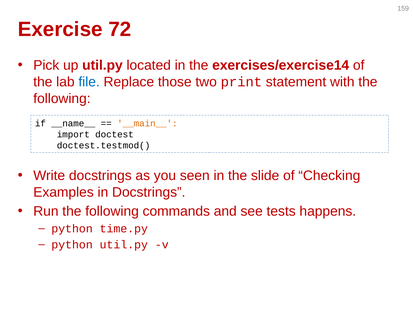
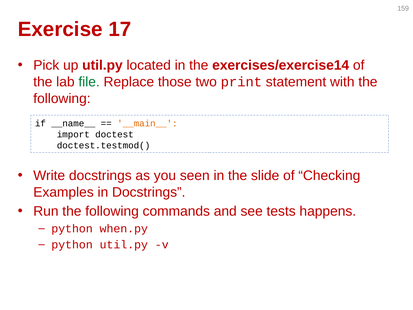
72: 72 -> 17 (120, 29)
file colour: blue -> green (89, 82)
time.py: time.py -> when.py (124, 229)
